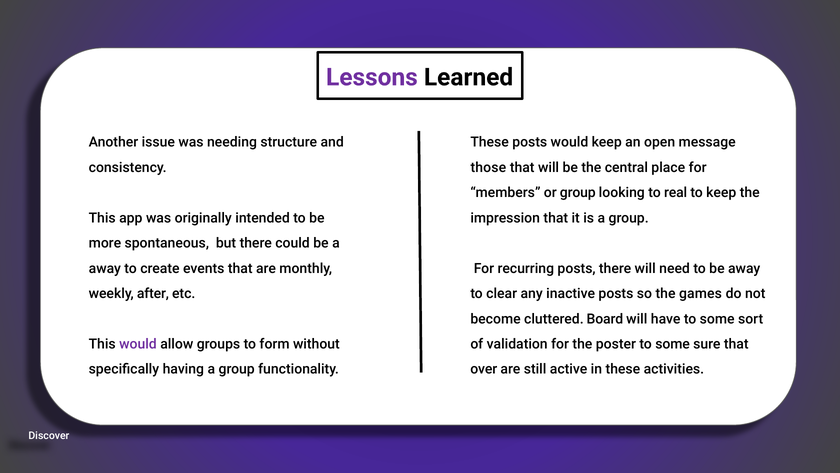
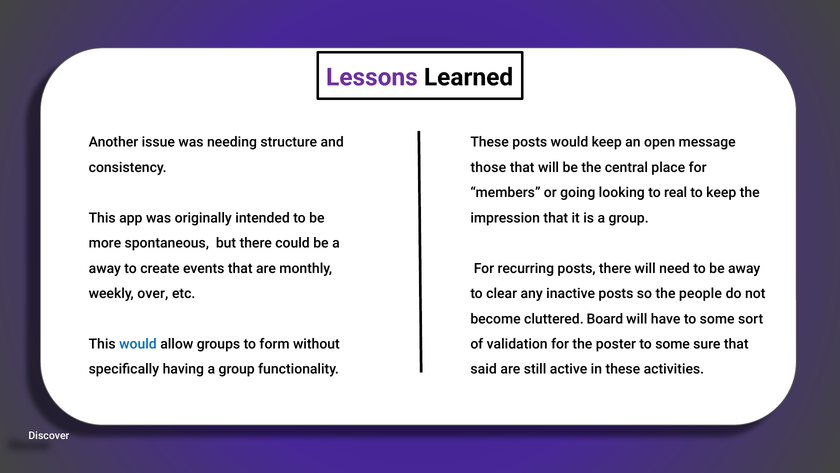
or group: group -> going (578, 193)
after: after -> over (153, 293)
games: games -> people (700, 293)
would colour: purple -> blue (138, 344)
over: over -> said (484, 369)
